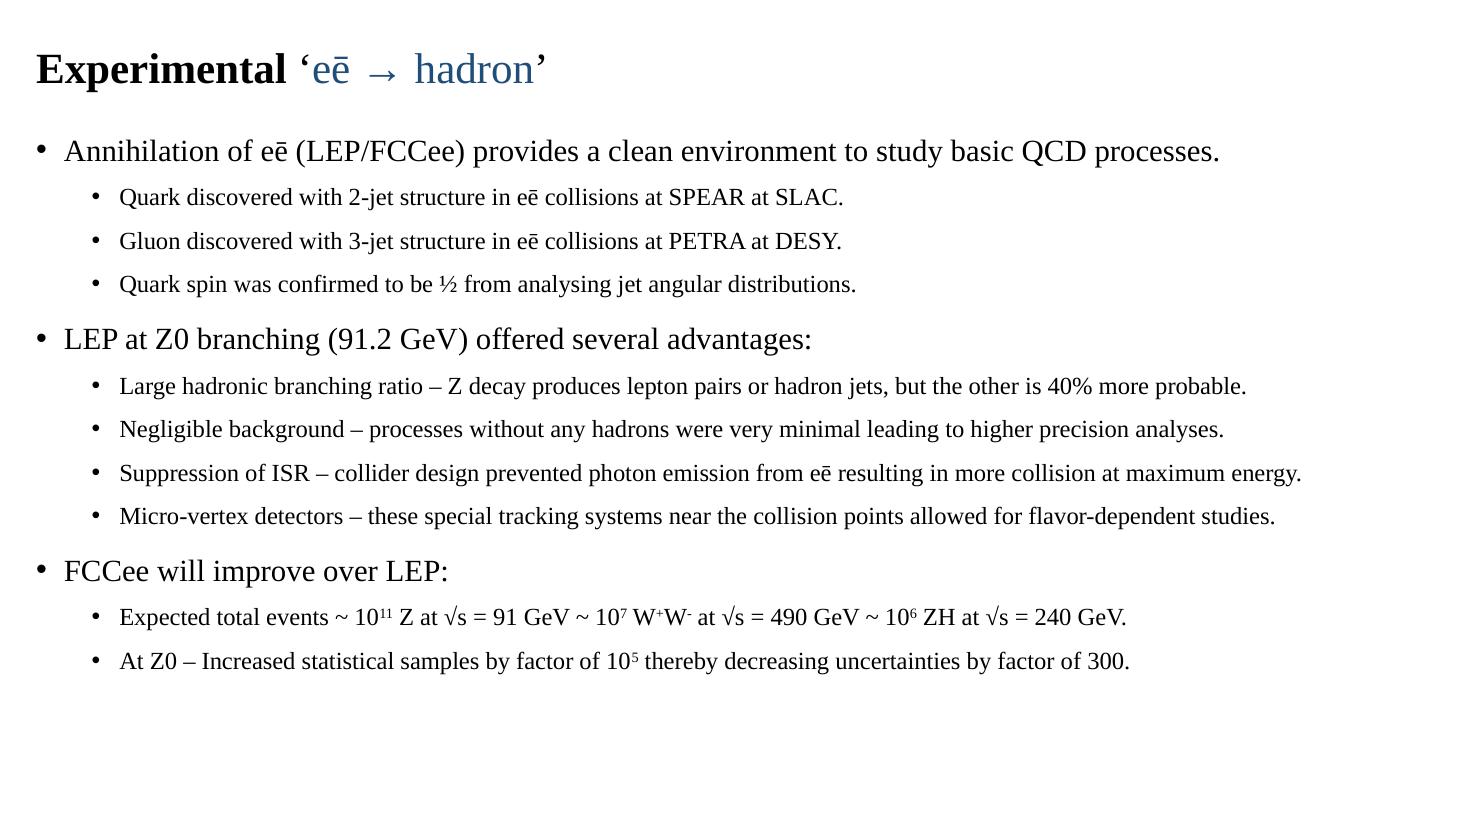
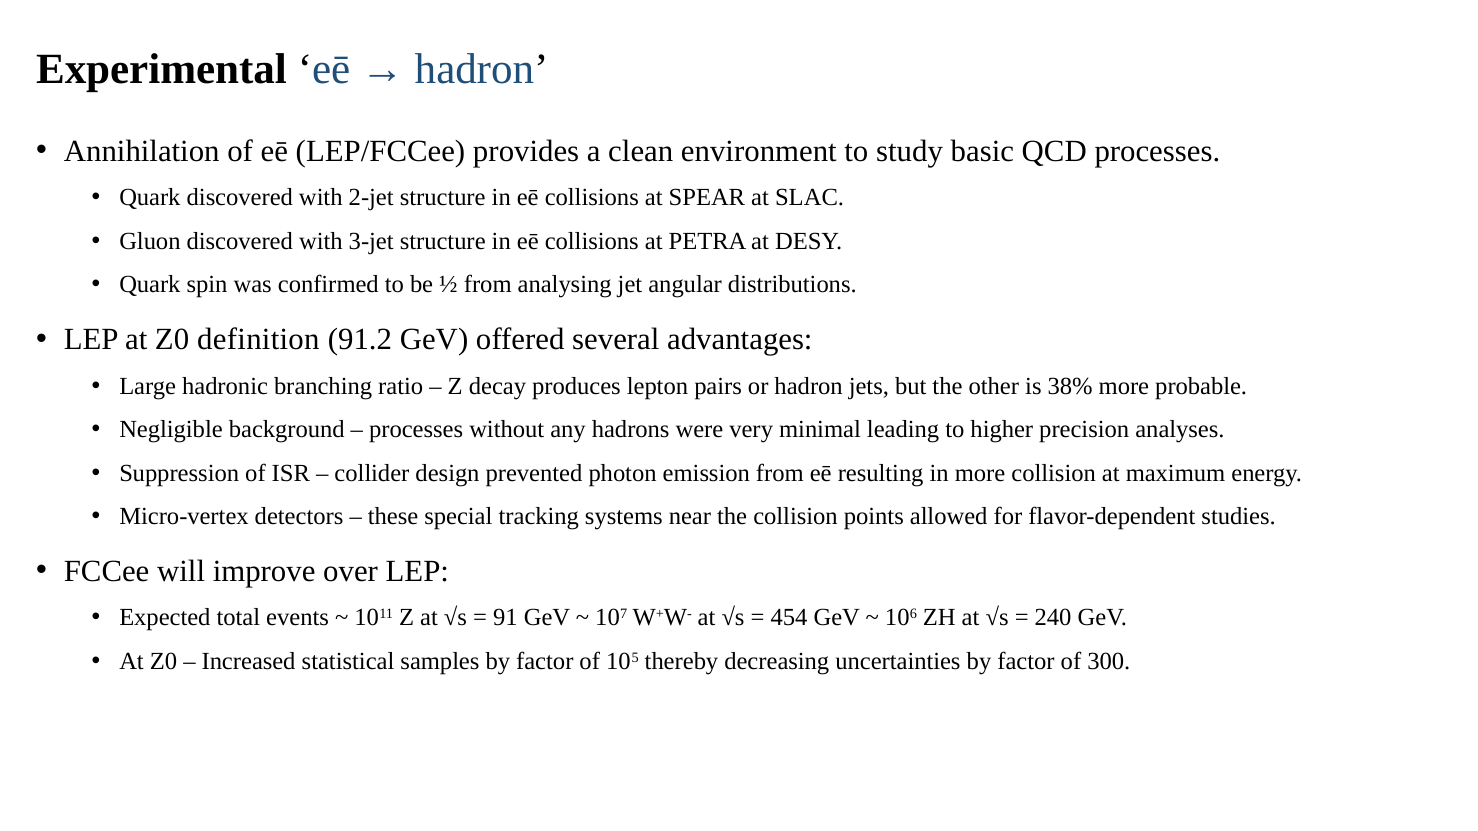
Z0 branching: branching -> definition (258, 339)
40%: 40% -> 38% (1070, 386)
490: 490 -> 454 (789, 618)
